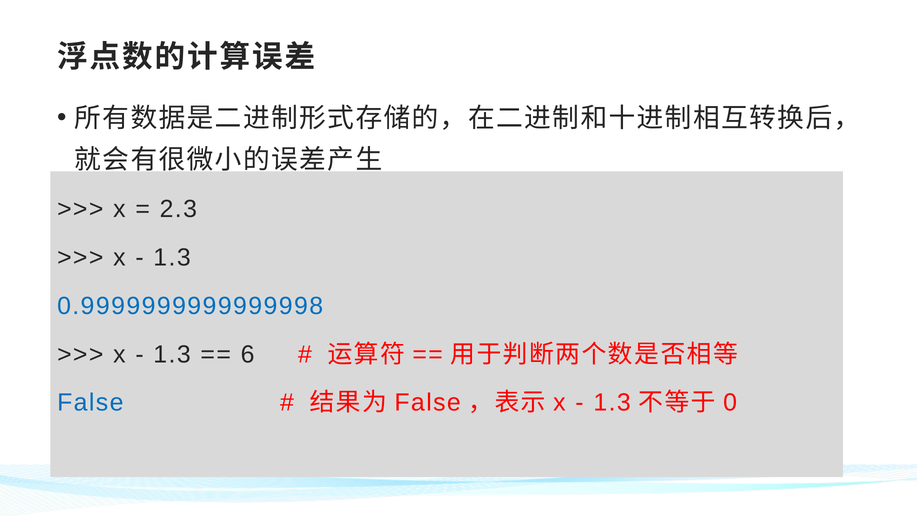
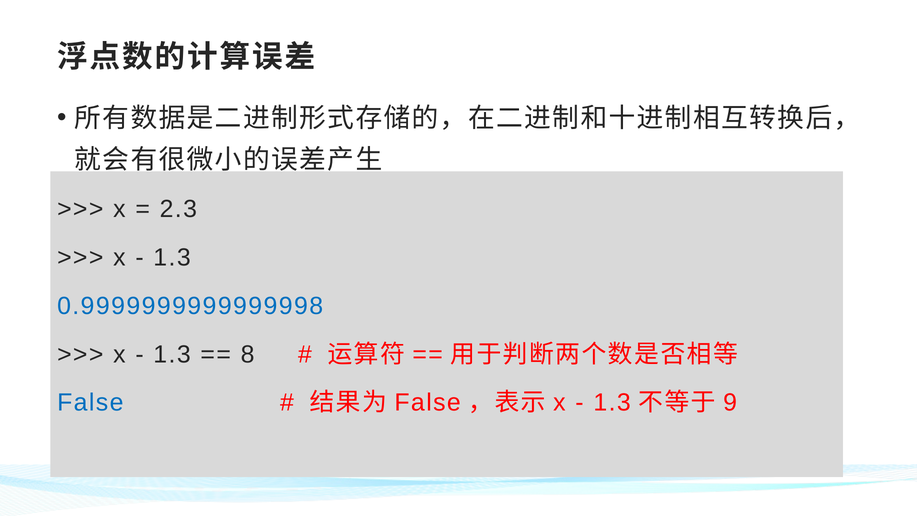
6: 6 -> 8 (248, 354)
0: 0 -> 9 (730, 403)
